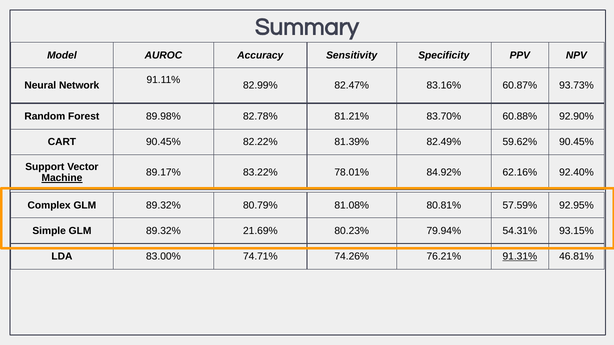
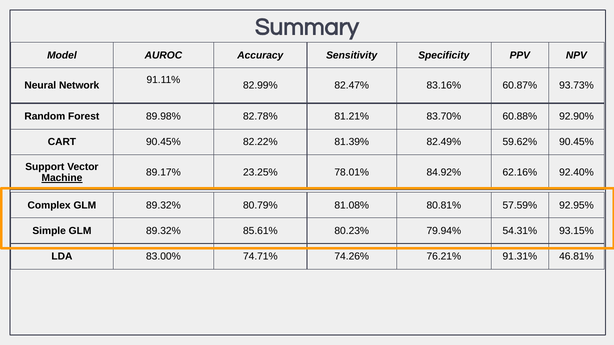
83.22%: 83.22% -> 23.25% (260, 173)
21.69%: 21.69% -> 85.61% (260, 231)
91.31% underline: present -> none (520, 257)
